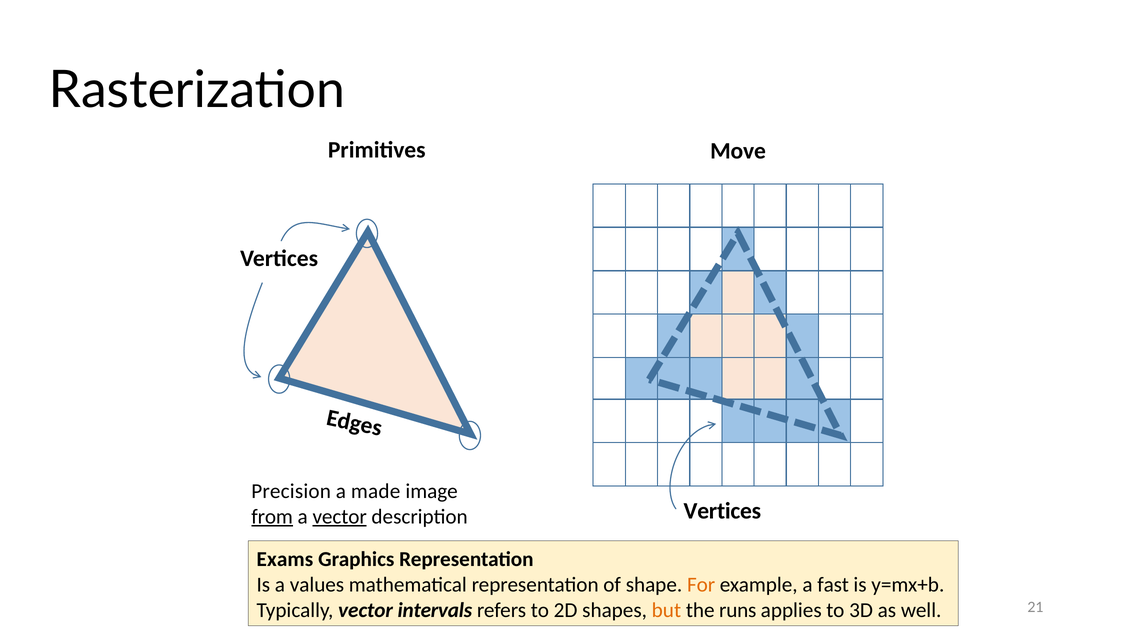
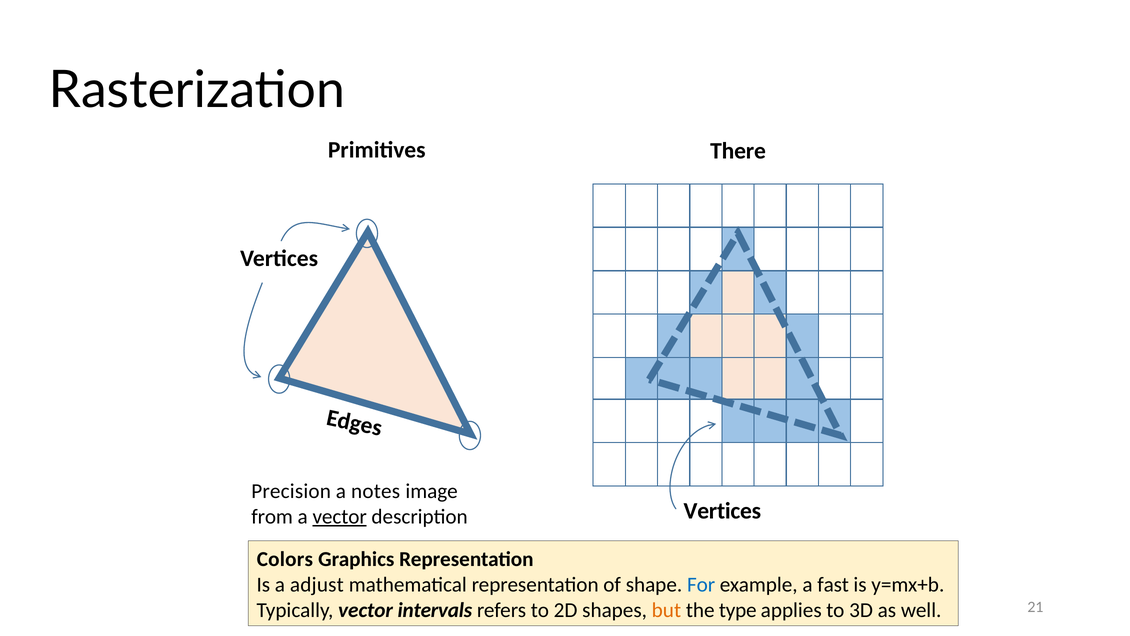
Move: Move -> There (738, 151)
made: made -> notes (376, 491)
from underline: present -> none (272, 516)
Exams: Exams -> Colors (285, 559)
values: values -> adjust (317, 584)
For colour: orange -> blue (701, 584)
runs: runs -> type (738, 610)
